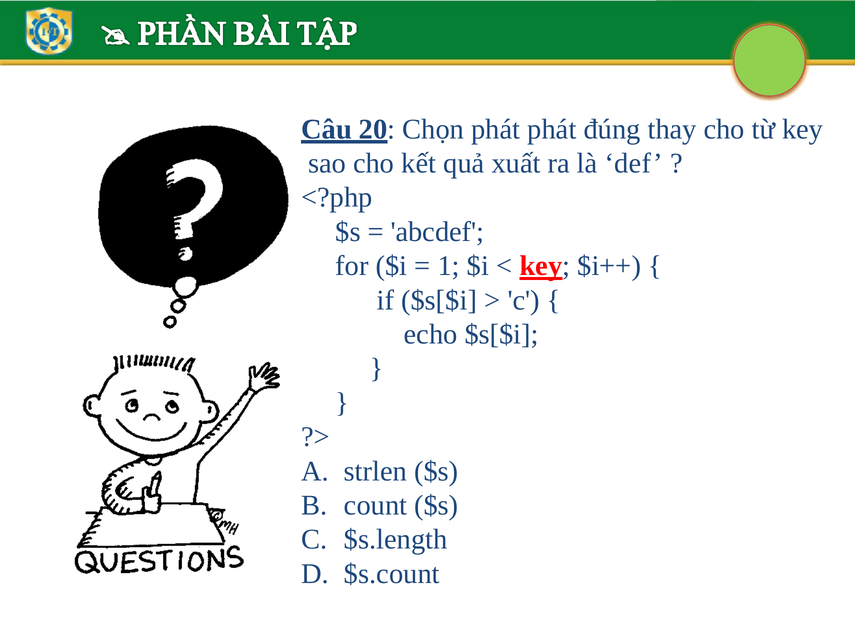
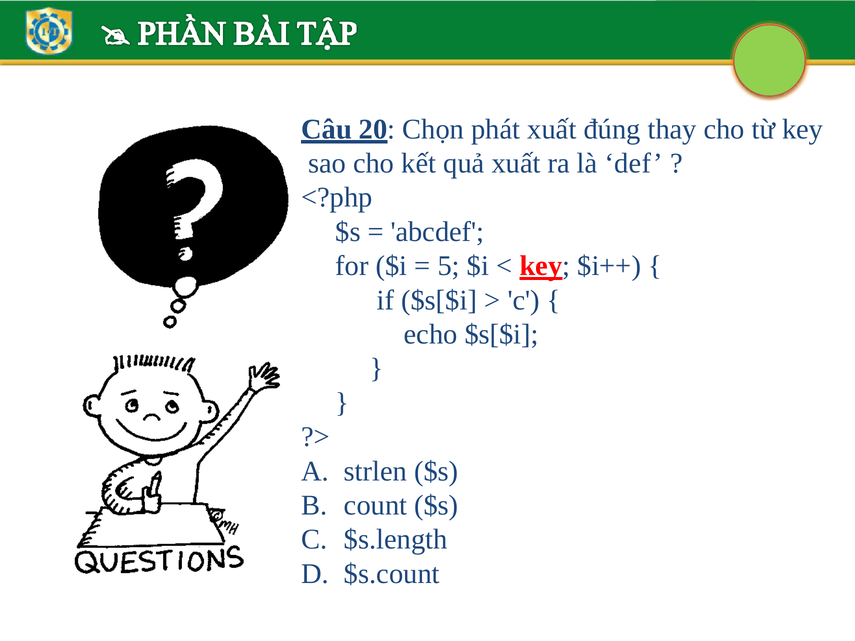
phát phát: phát -> xuất (552, 129)
1: 1 -> 5 (449, 266)
